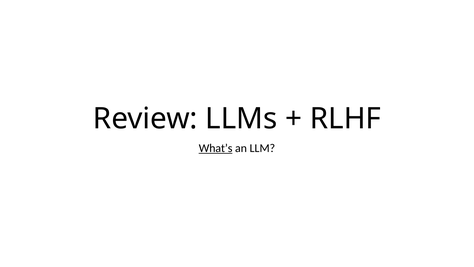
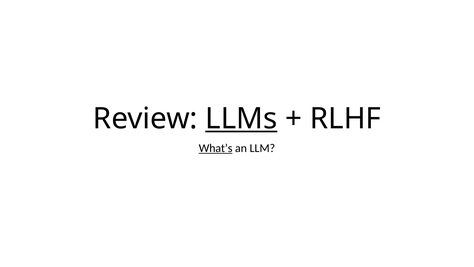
LLMs underline: none -> present (241, 118)
